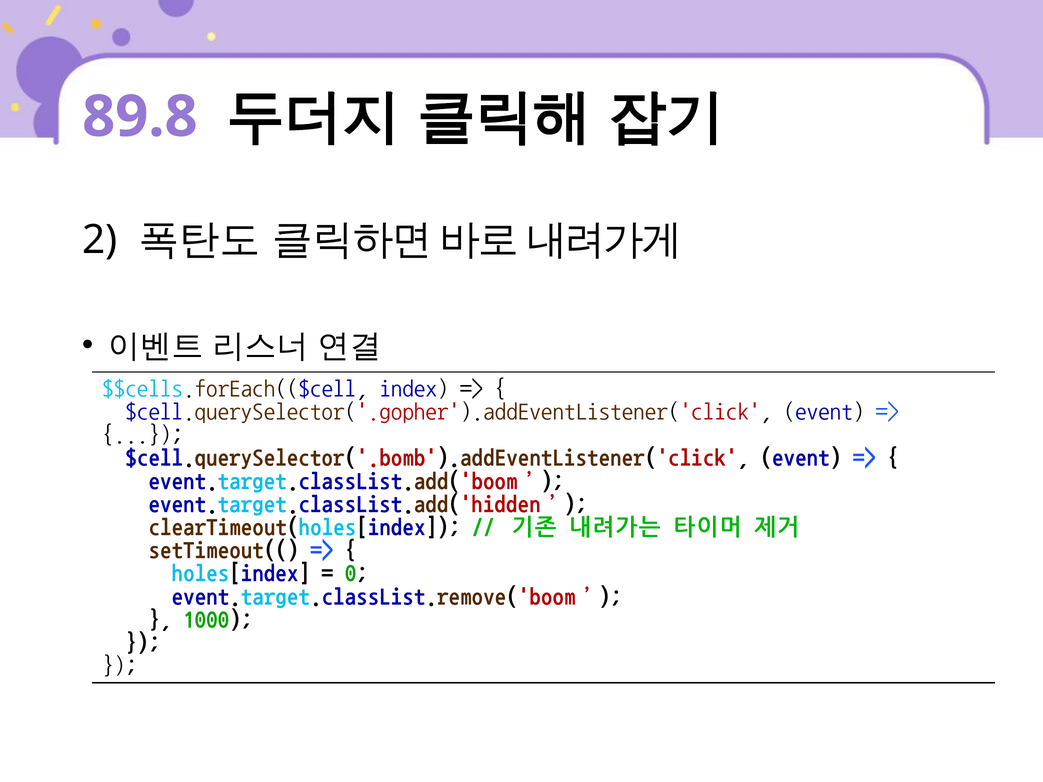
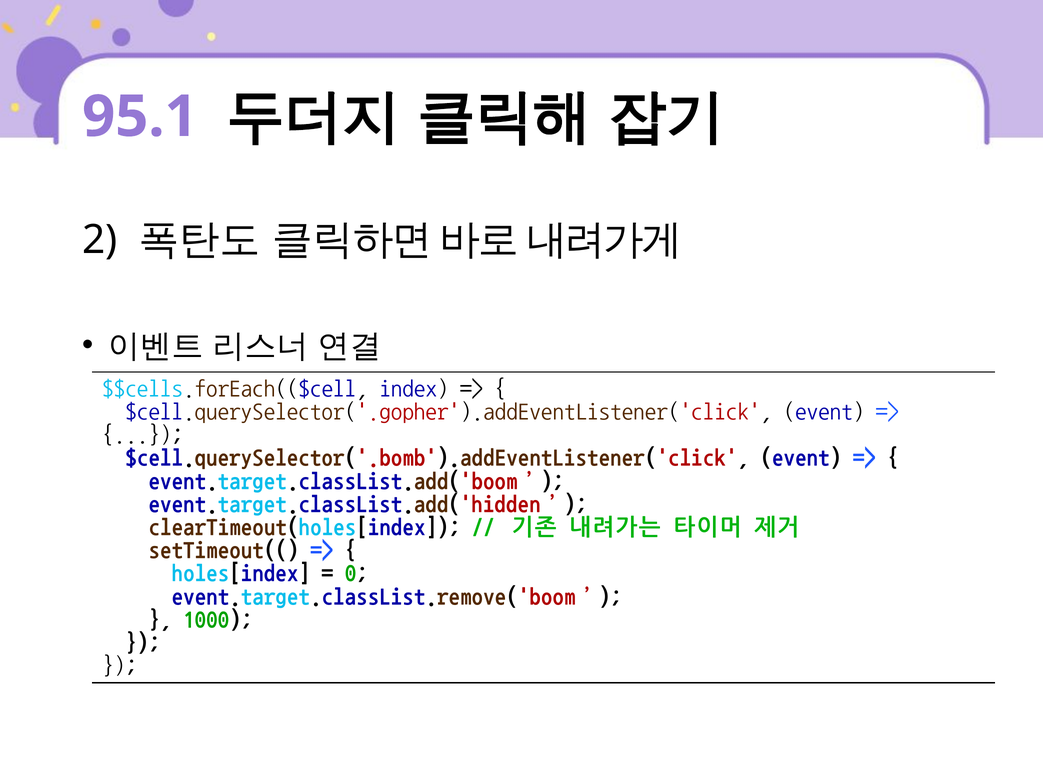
89.8: 89.8 -> 95.1 (140, 117)
